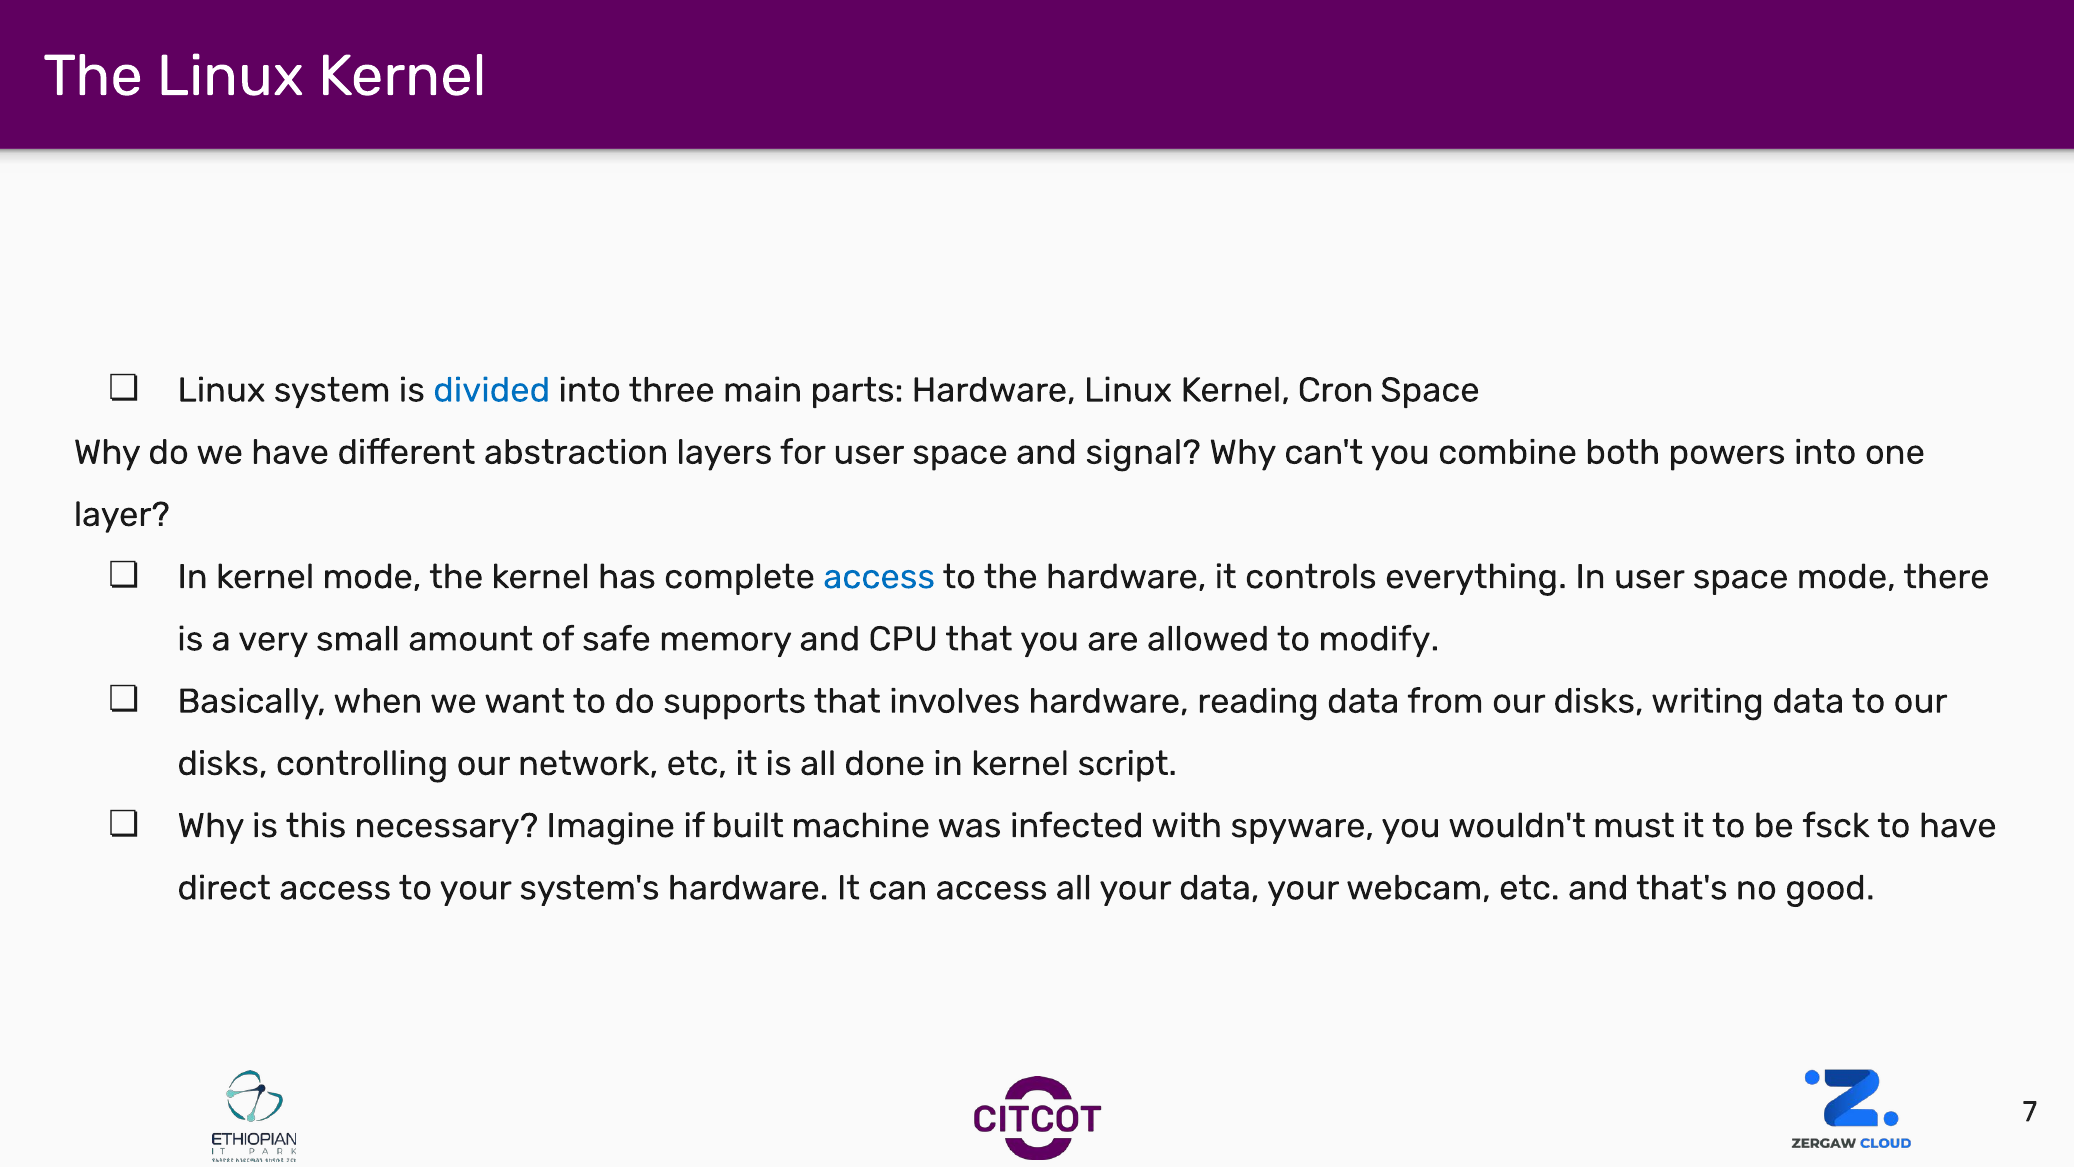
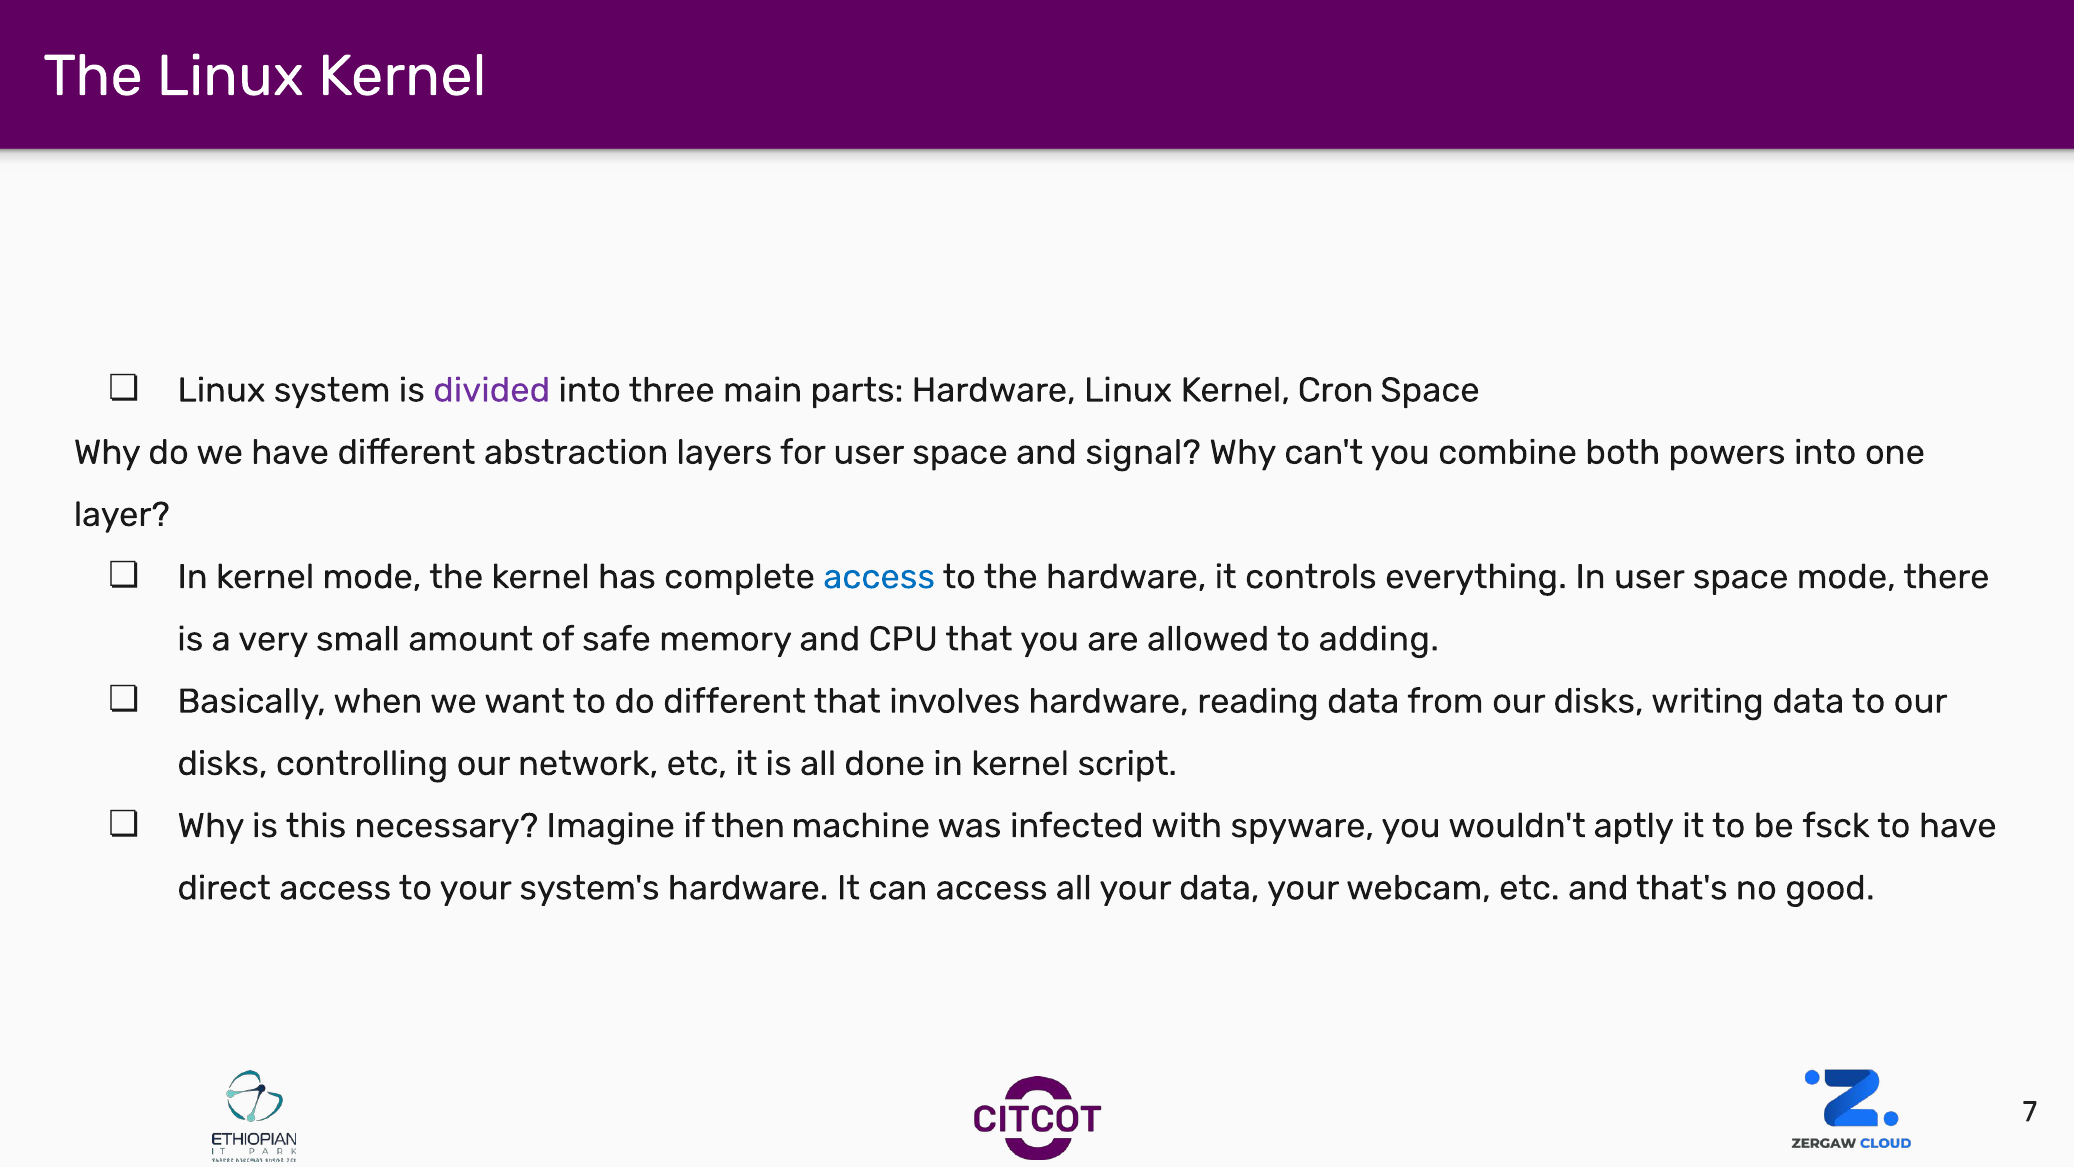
divided colour: blue -> purple (492, 390)
modify: modify -> adding (1379, 639)
do supports: supports -> different (735, 701)
built: built -> then (748, 826)
must: must -> aptly (1634, 826)
